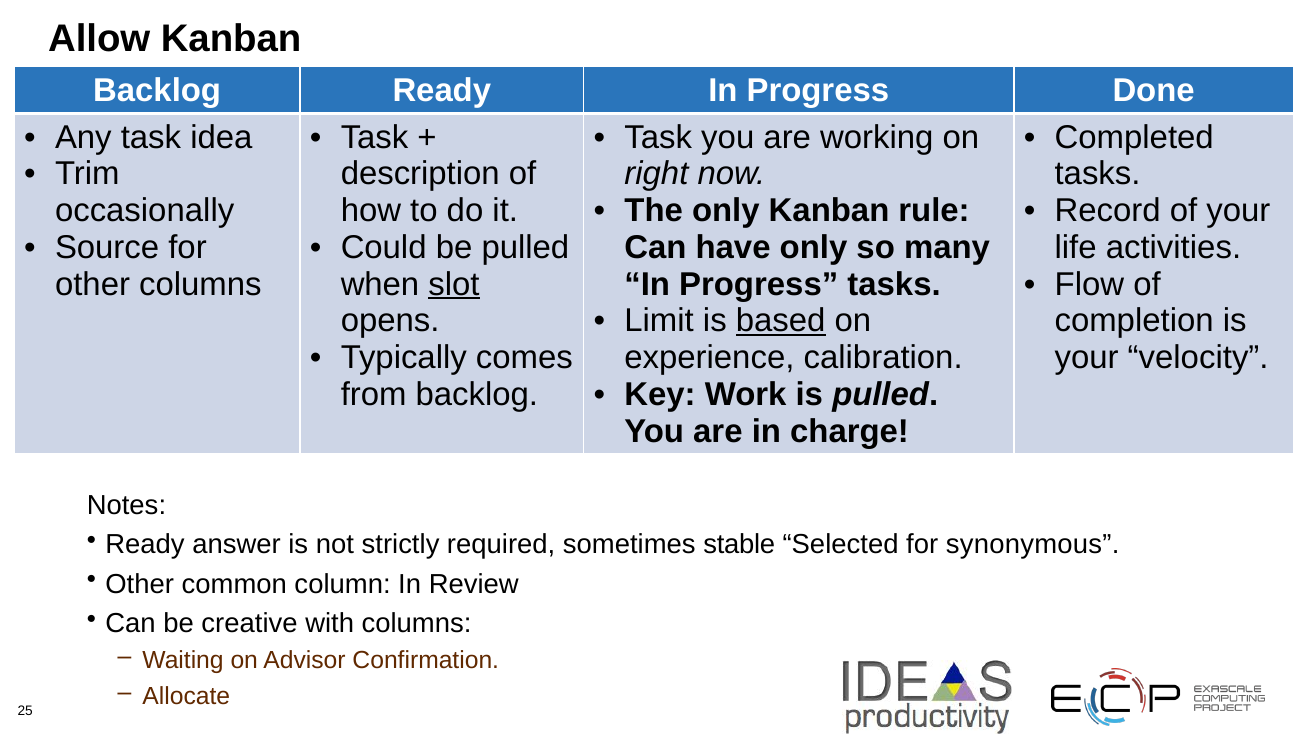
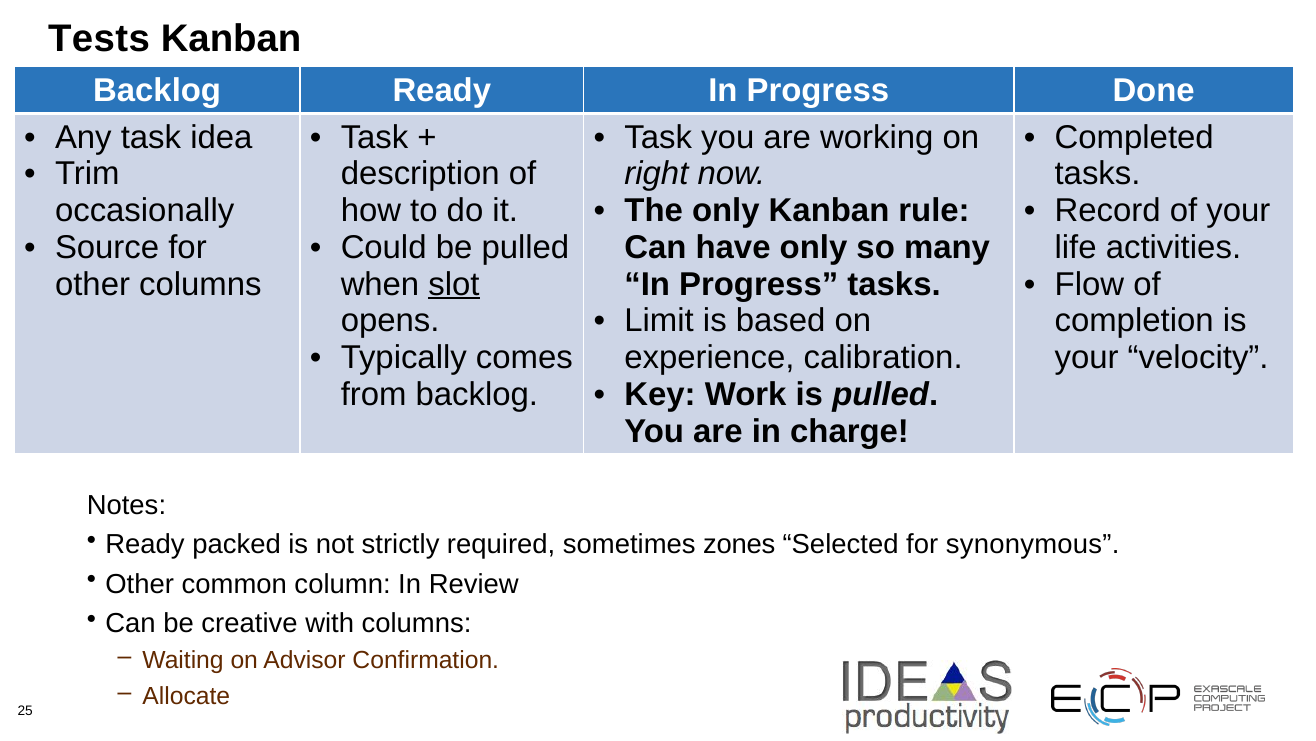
Allow: Allow -> Tests (99, 39)
based underline: present -> none (781, 321)
answer: answer -> packed (237, 544)
stable: stable -> zones (739, 544)
